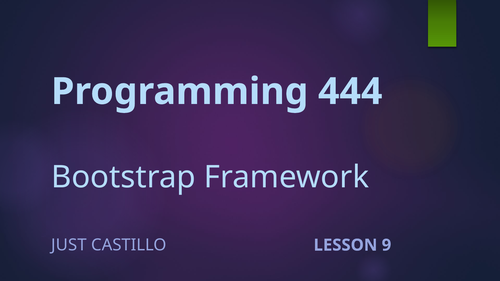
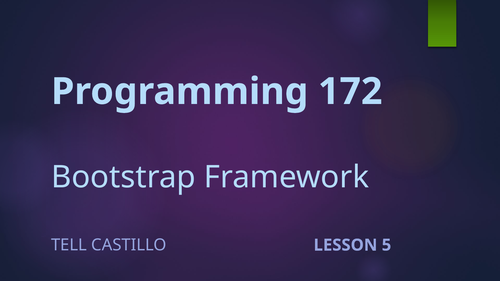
444: 444 -> 172 (350, 92)
JUST: JUST -> TELL (69, 245)
9: 9 -> 5 (386, 245)
